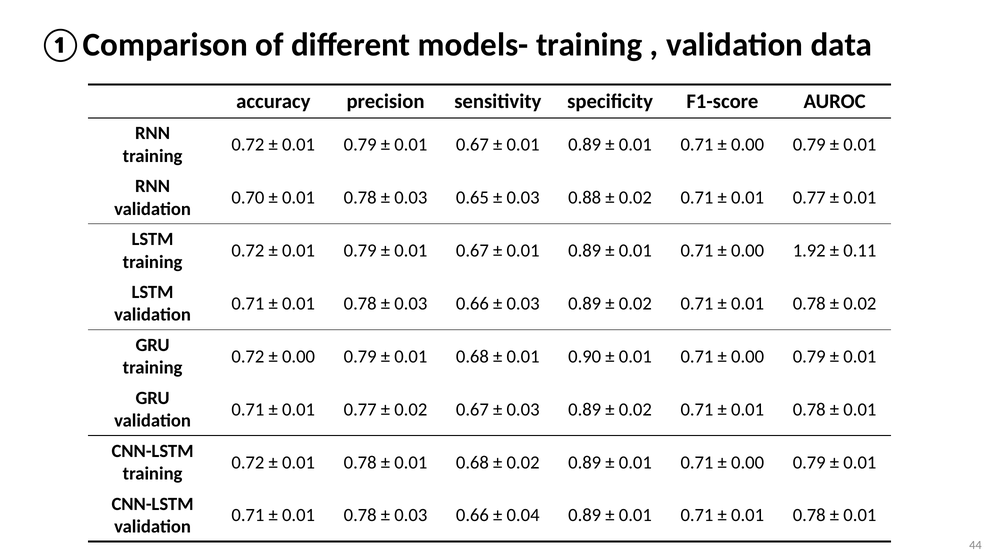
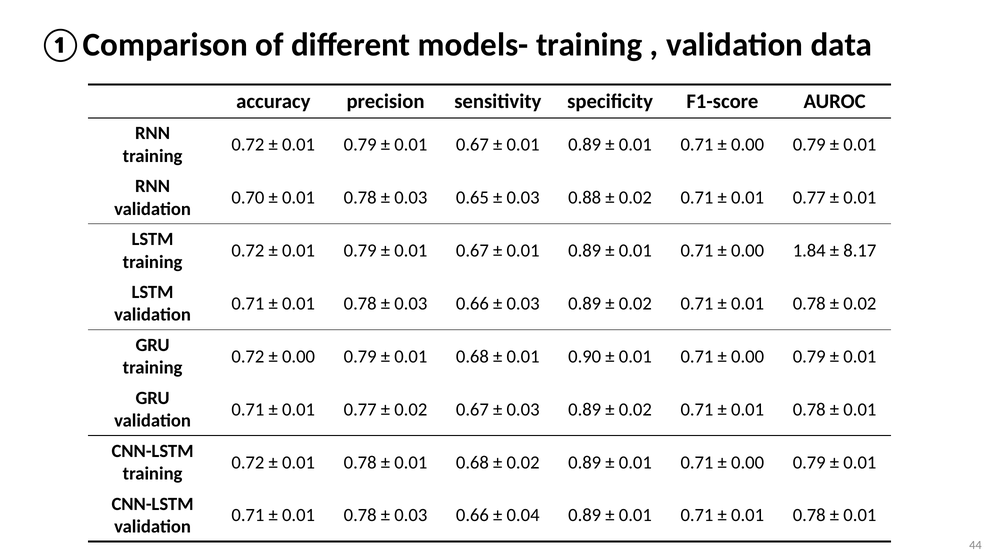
1.92: 1.92 -> 1.84 (809, 251)
0.11: 0.11 -> 8.17 (860, 251)
